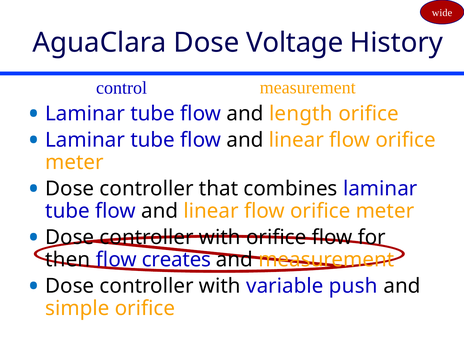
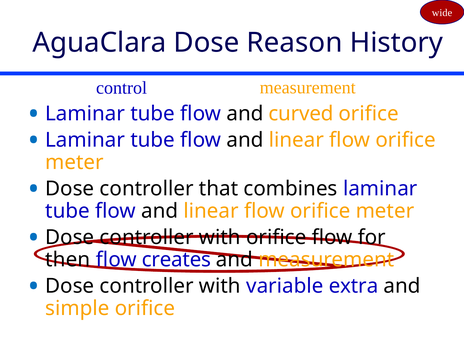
Voltage: Voltage -> Reason (295, 43)
length: length -> curved (301, 114)
push: push -> extra (353, 286)
